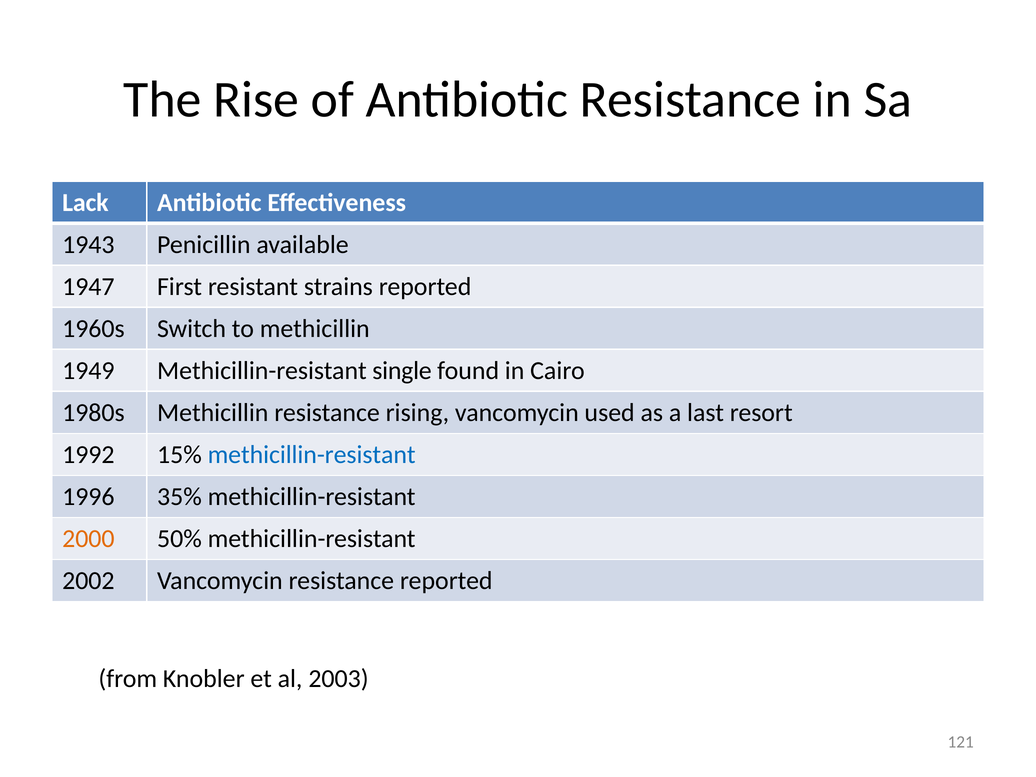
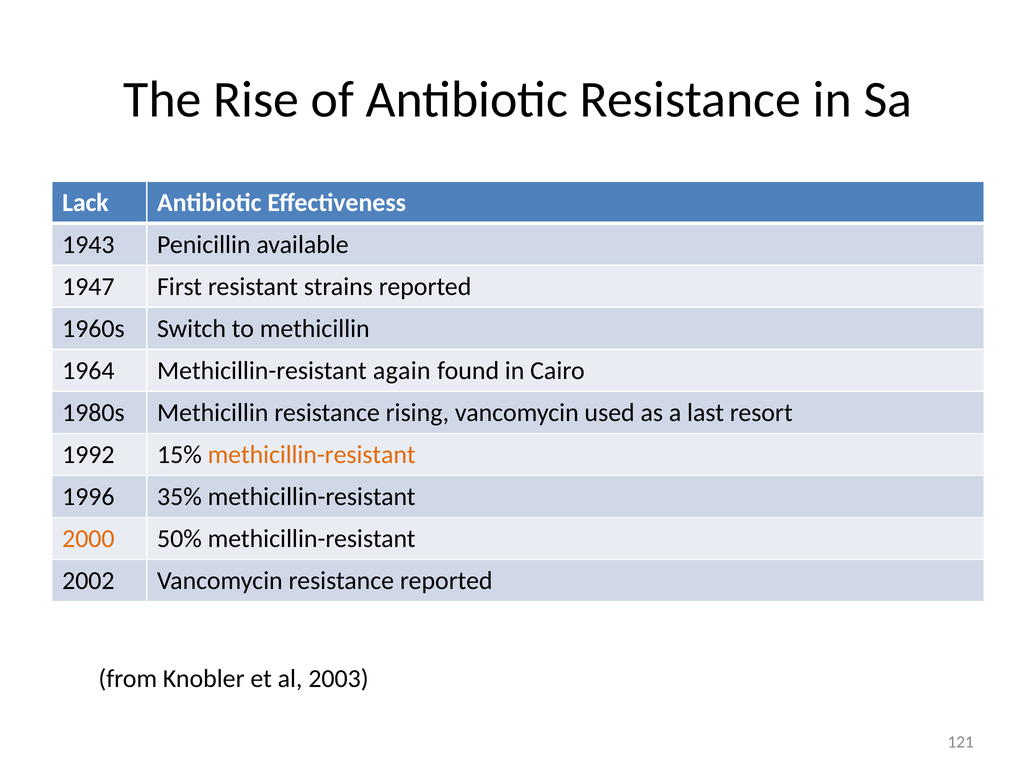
1949: 1949 -> 1964 (88, 371)
single: single -> again (402, 371)
methicillin-resistant colour: blue -> orange (312, 455)
